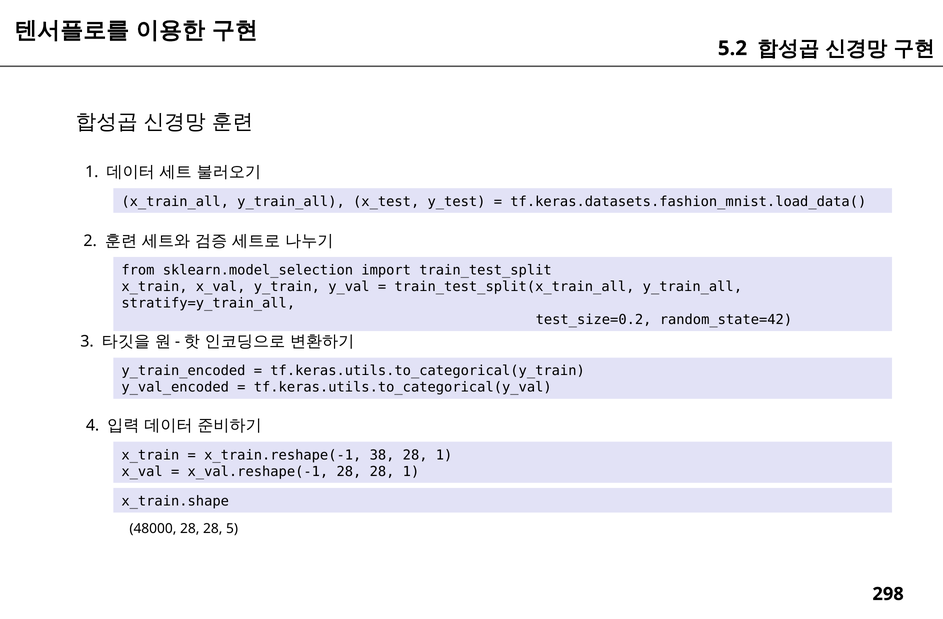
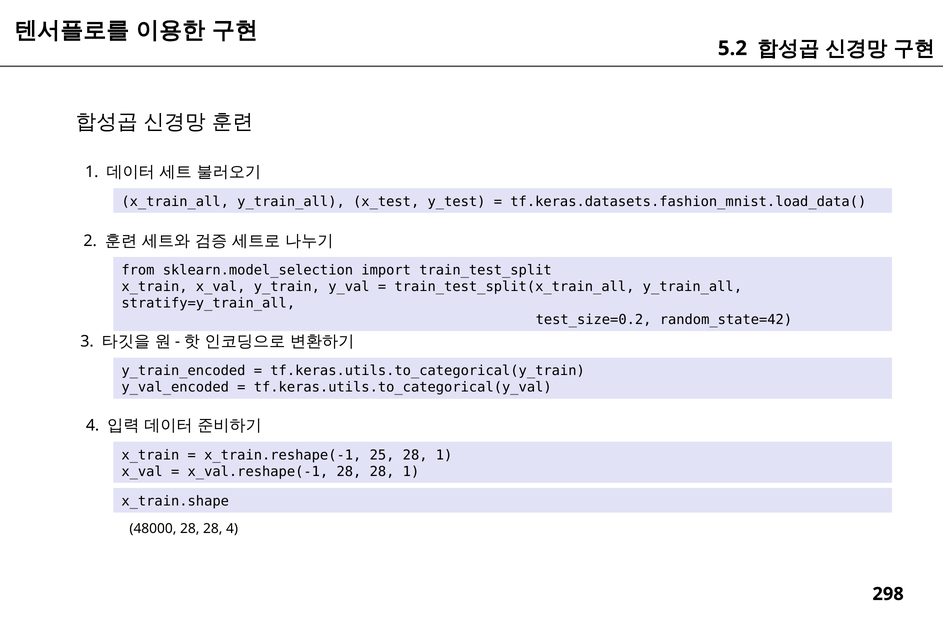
38: 38 -> 25 (382, 455)
28 5: 5 -> 4 (232, 529)
